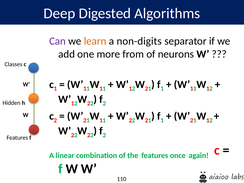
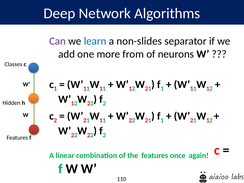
Digested: Digested -> Network (105, 13)
learn colour: orange -> blue (95, 41)
non-digits: non-digits -> non-slides (139, 41)
